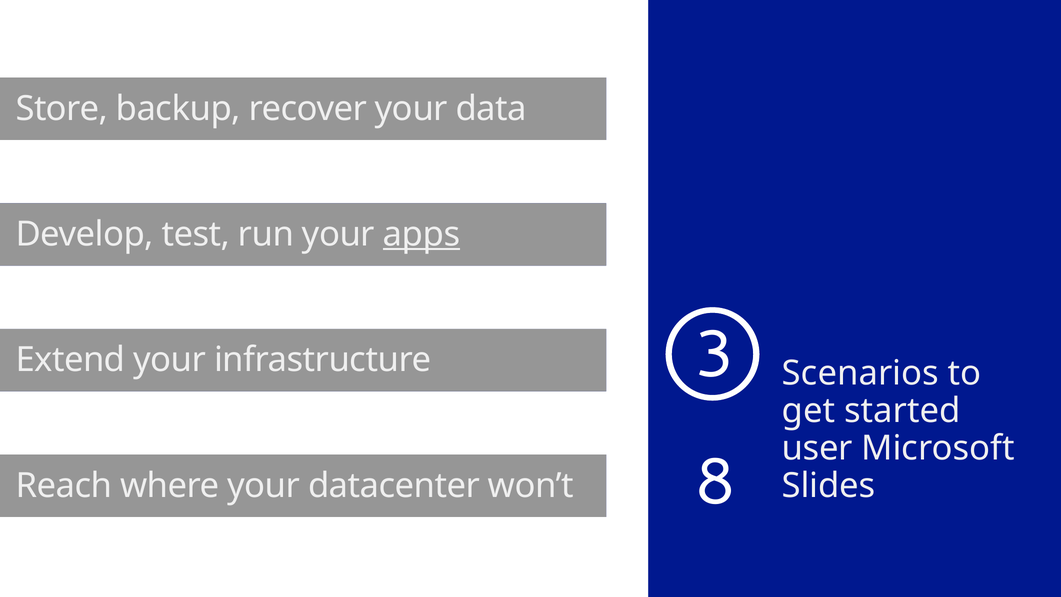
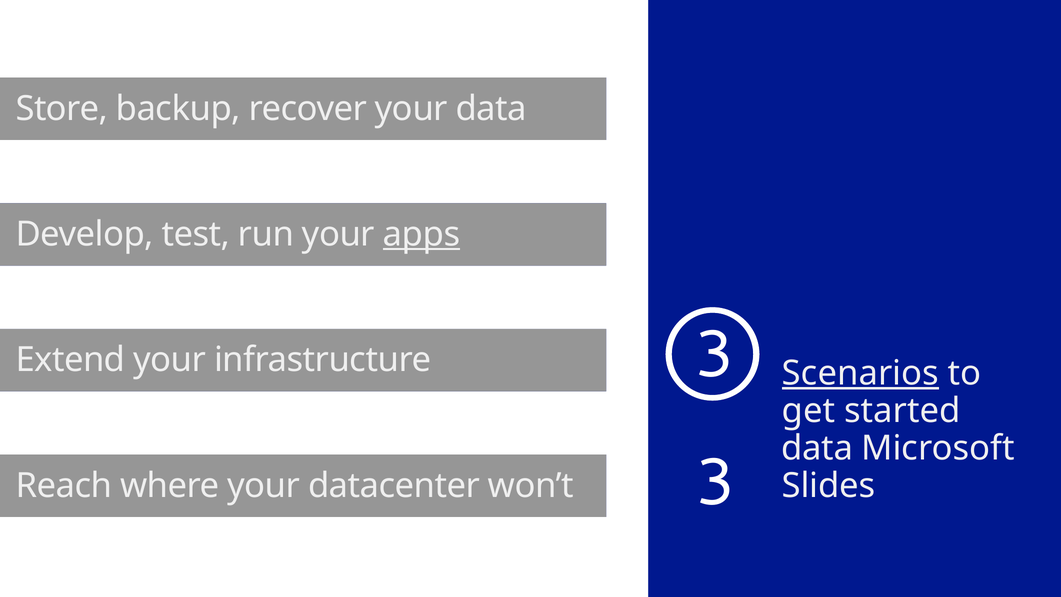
Scenarios underline: none -> present (860, 373)
user: user -> data (817, 448)
8: 8 -> 3 (715, 482)
